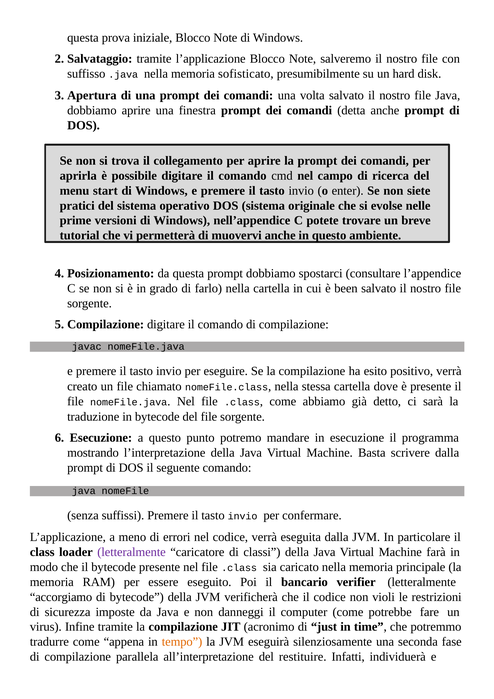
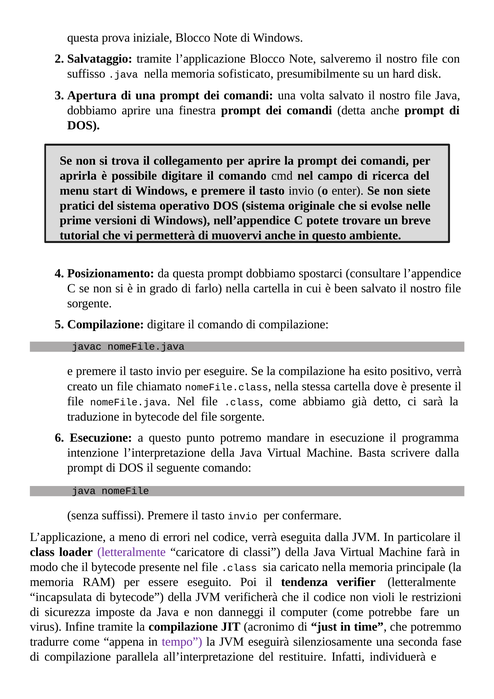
mostrando: mostrando -> intenzione (93, 453)
bancario: bancario -> tendenza (304, 582)
accorgiamo: accorgiamo -> incapsulata (61, 597)
tempo colour: orange -> purple (182, 642)
